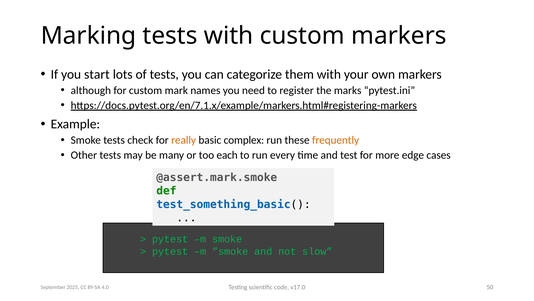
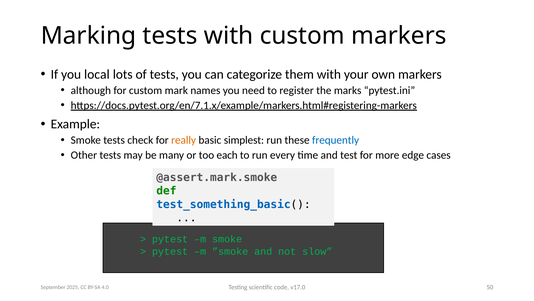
start: start -> local (97, 74)
complex: complex -> simplest (244, 140)
frequently colour: orange -> blue (336, 140)
